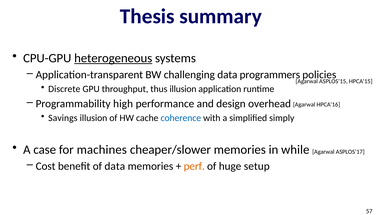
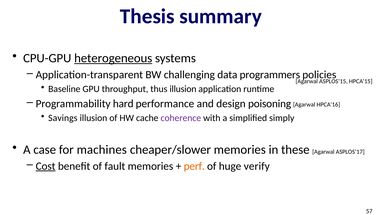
Discrete: Discrete -> Baseline (64, 89)
high: high -> hard (123, 104)
overhead: overhead -> poisoning (270, 104)
coherence colour: blue -> purple (181, 118)
while: while -> these (295, 150)
Cost underline: none -> present (46, 166)
of data: data -> fault (115, 166)
setup: setup -> verify (257, 166)
